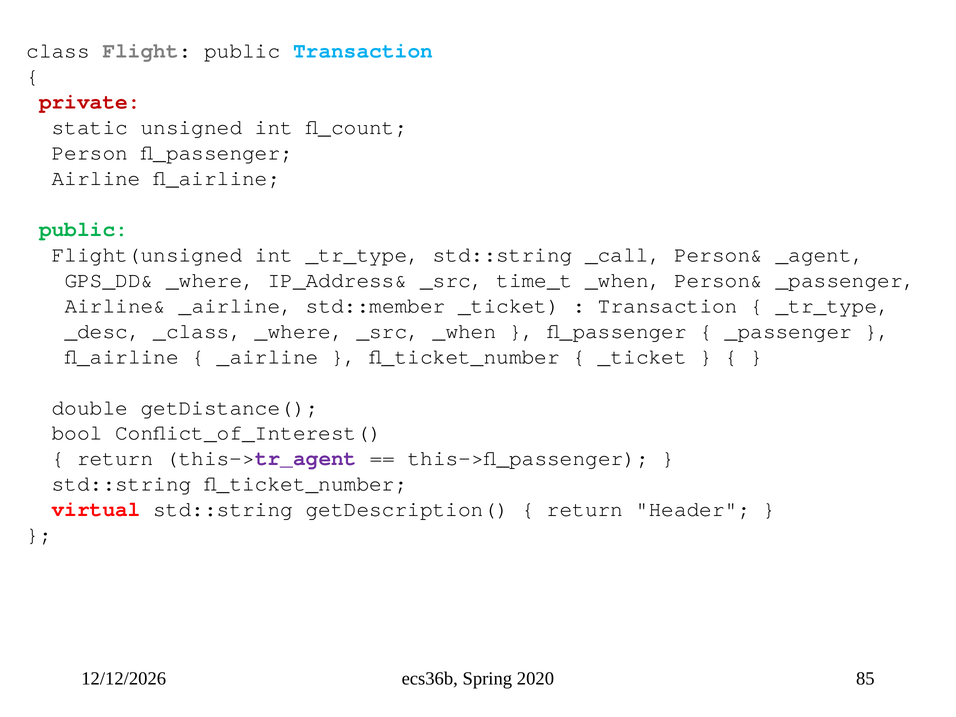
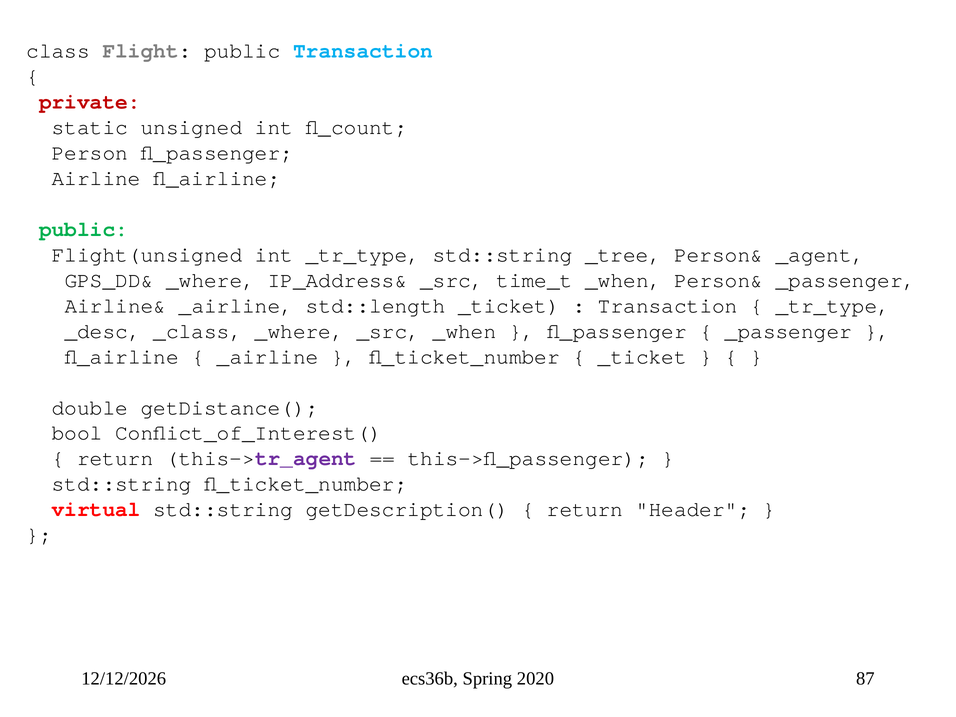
_call: _call -> _tree (623, 255)
std::member: std::member -> std::length (376, 306)
85: 85 -> 87 (865, 678)
